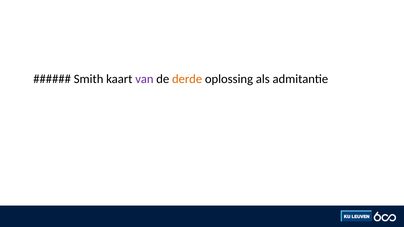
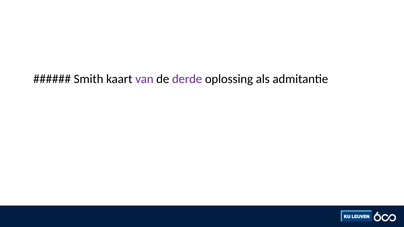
derde colour: orange -> purple (187, 79)
